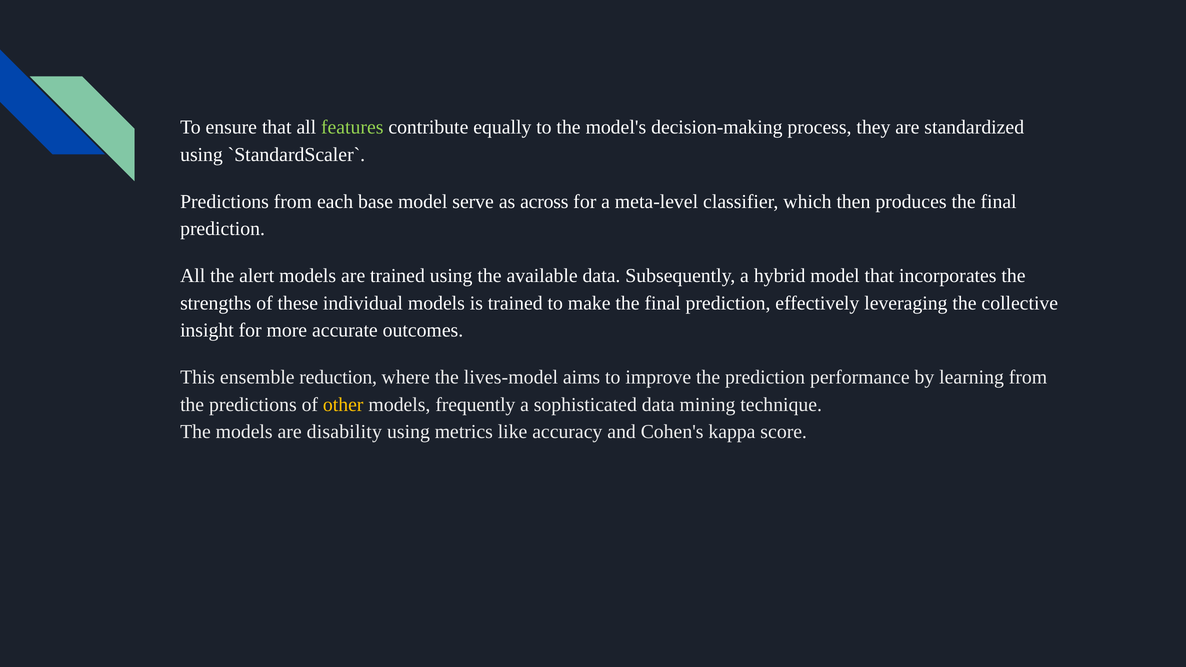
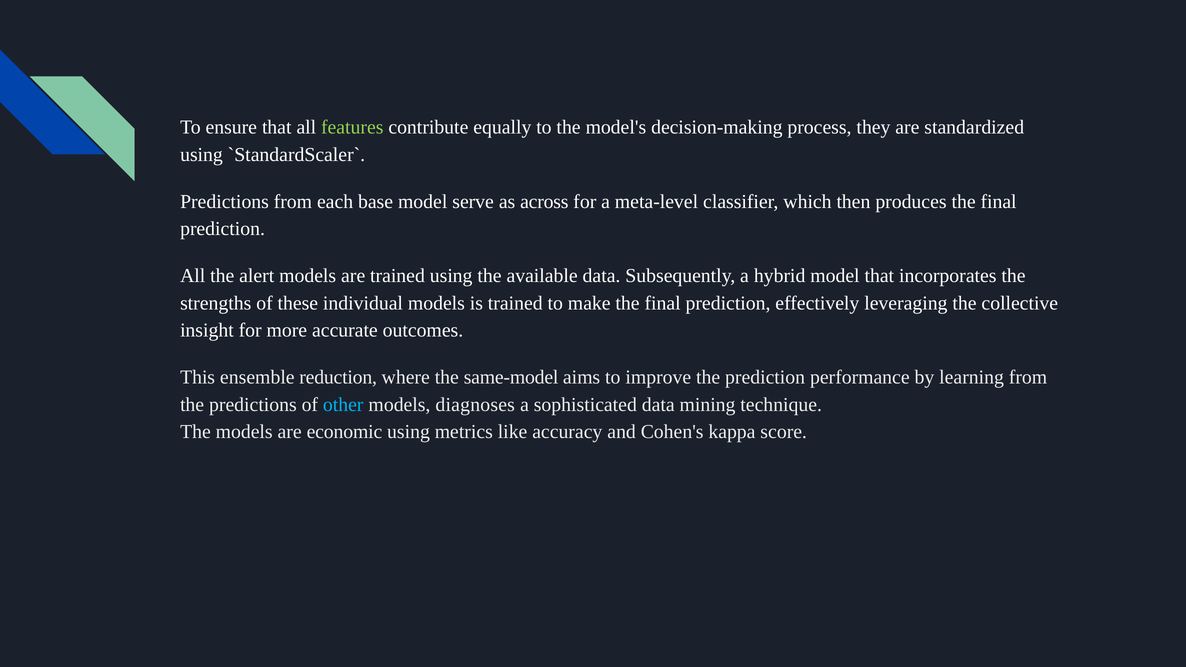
lives-model: lives-model -> same-model (511, 378)
other colour: yellow -> light blue (343, 405)
frequently: frequently -> diagnoses (475, 405)
disability: disability -> economic (344, 432)
